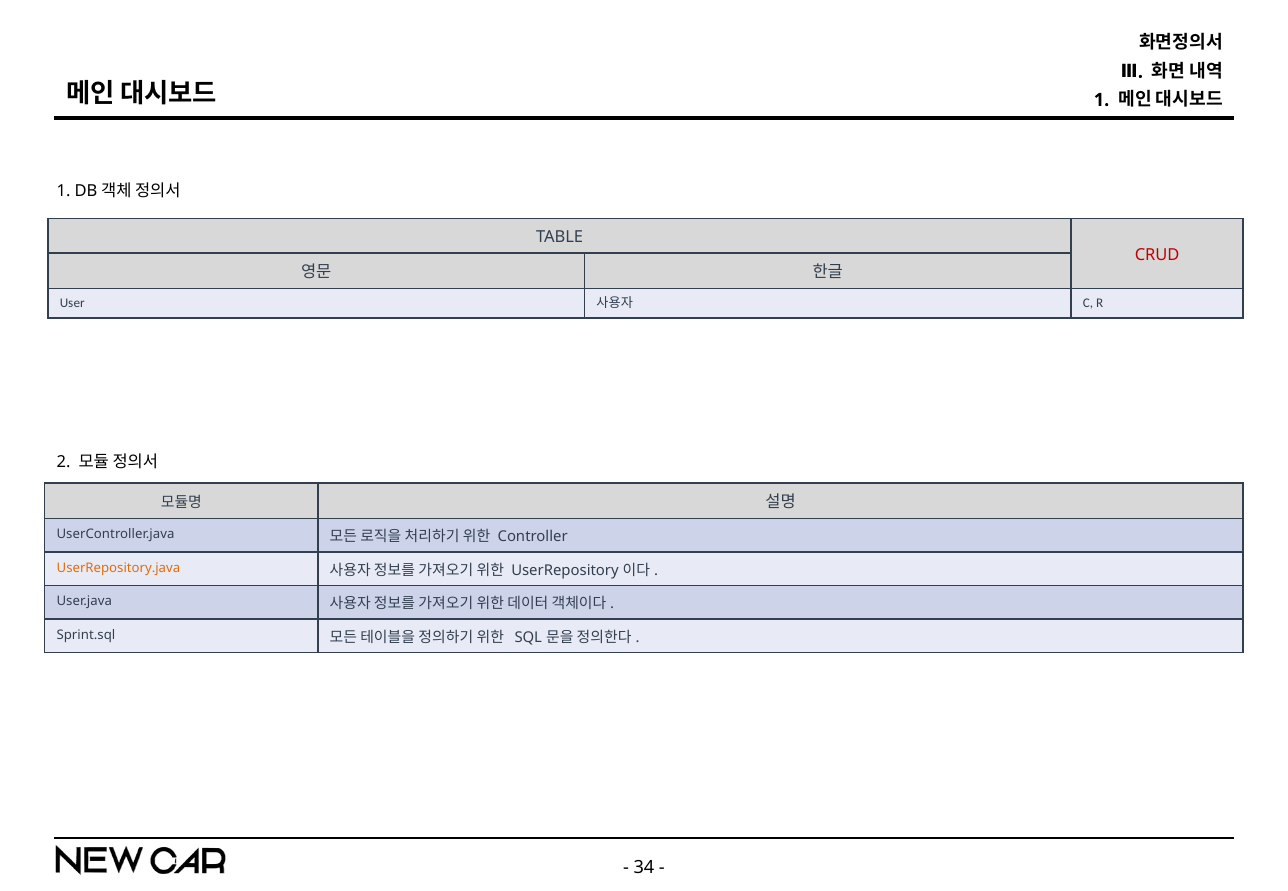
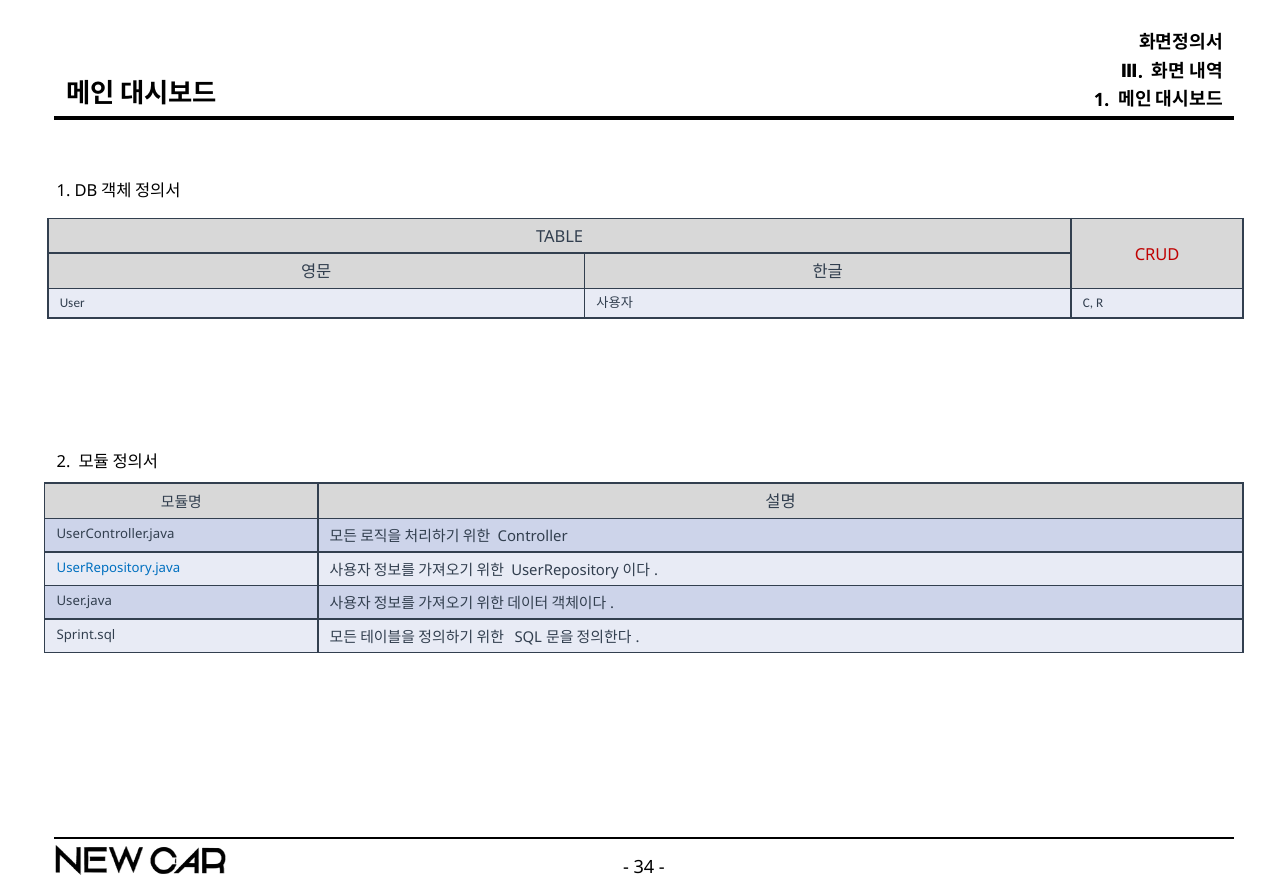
UserRepository.java colour: orange -> blue (118, 568)
